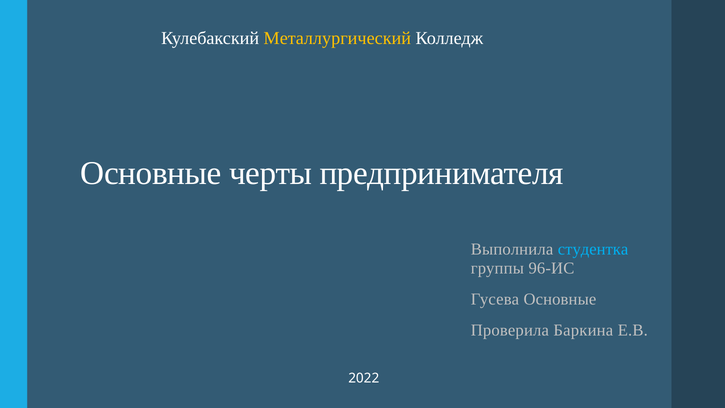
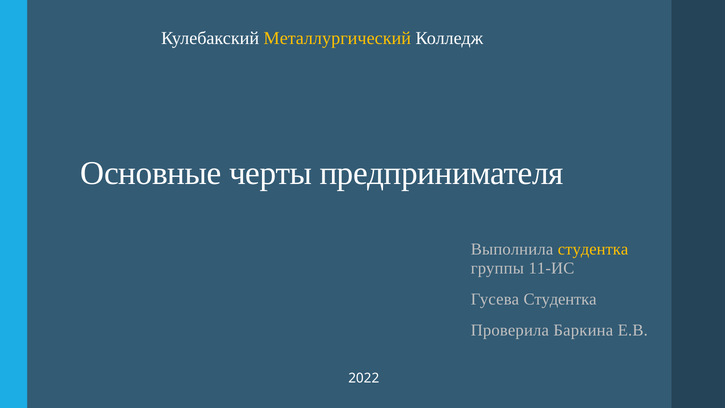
студентка colour: light blue -> yellow (593, 249)
96-ИС: 96-ИС -> 11-ИС (551, 268)
Гусева Основные: Основные -> Студентка (560, 299)
